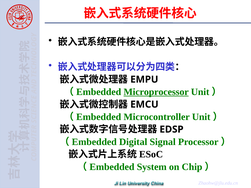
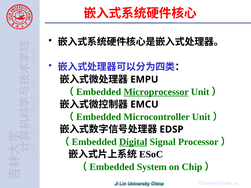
Digital underline: none -> present (133, 142)
